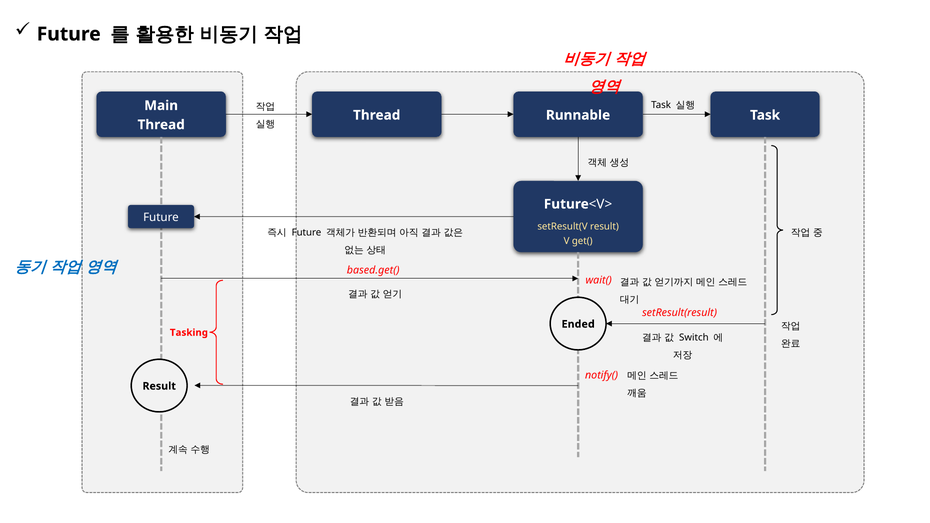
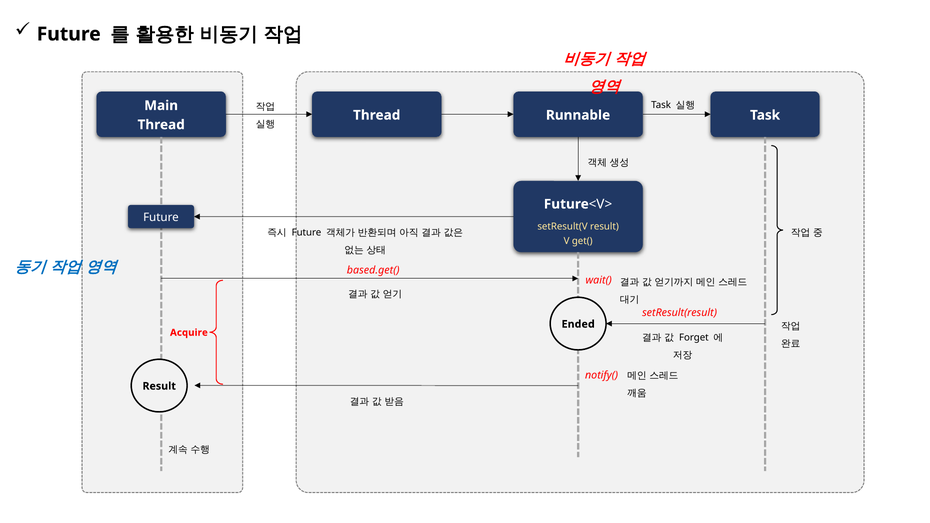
Tasking: Tasking -> Acquire (189, 333)
Switch: Switch -> Forget (694, 338)
